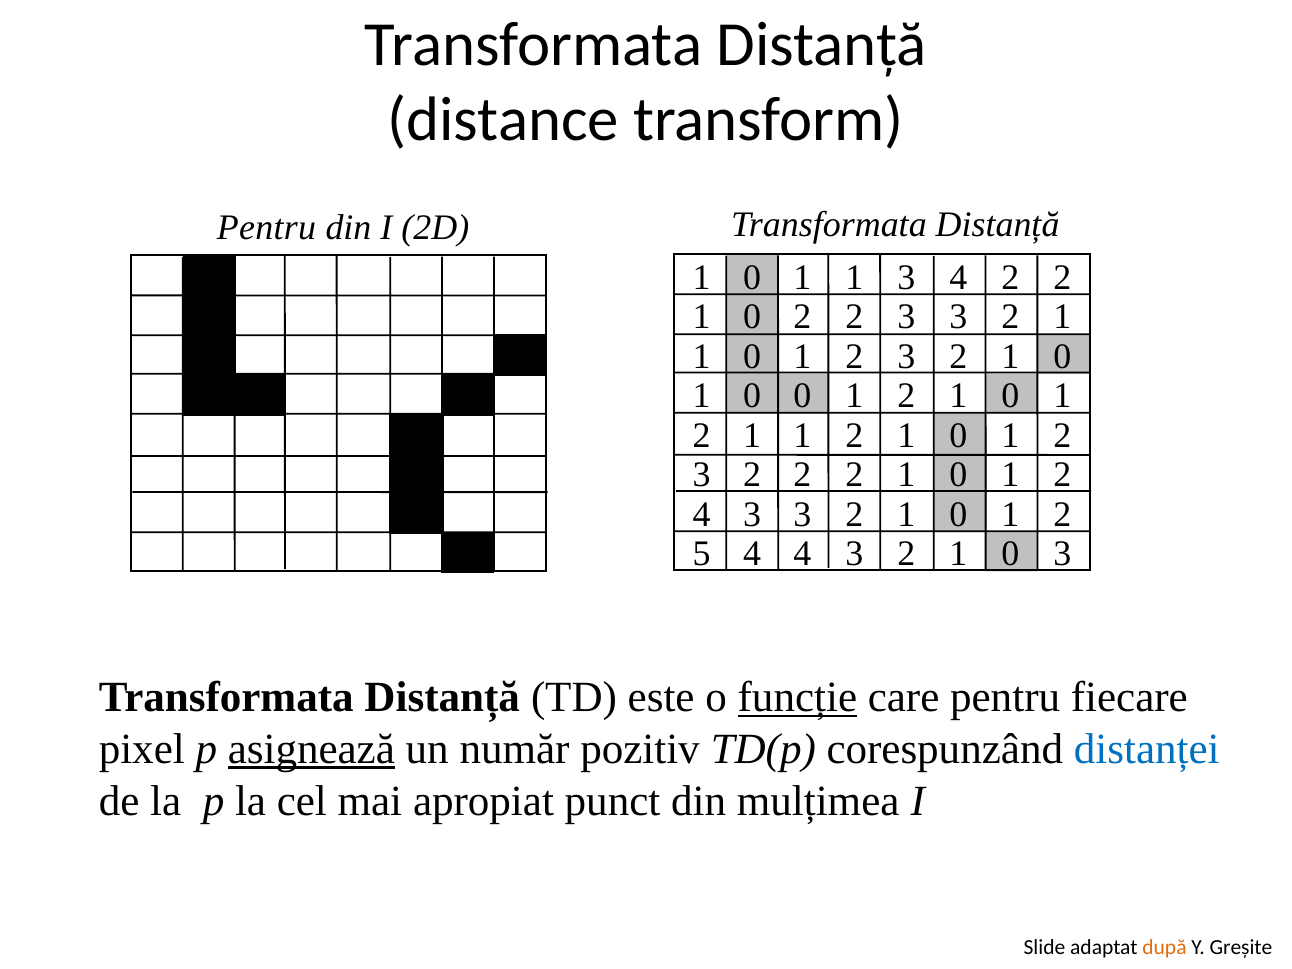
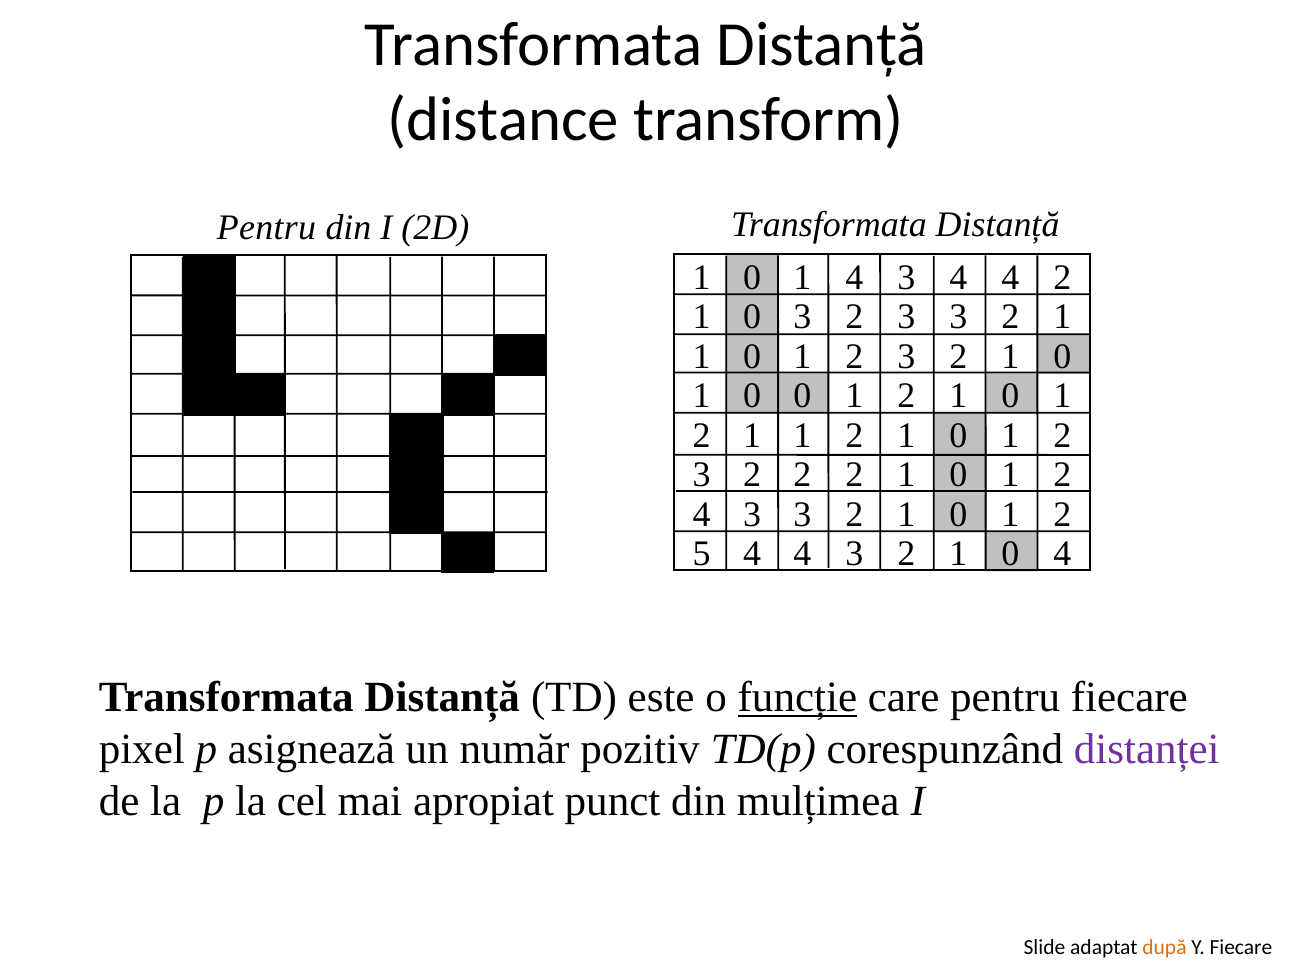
1: 1 -> 4 (854, 277)
2: 2 -> 4 (1010, 277)
0 2: 2 -> 3 (802, 317)
0 3: 3 -> 4 (1062, 554)
asignează underline: present -> none (311, 749)
distanței colour: blue -> purple (1147, 749)
Y Greșite: Greșite -> Fiecare (1241, 948)
